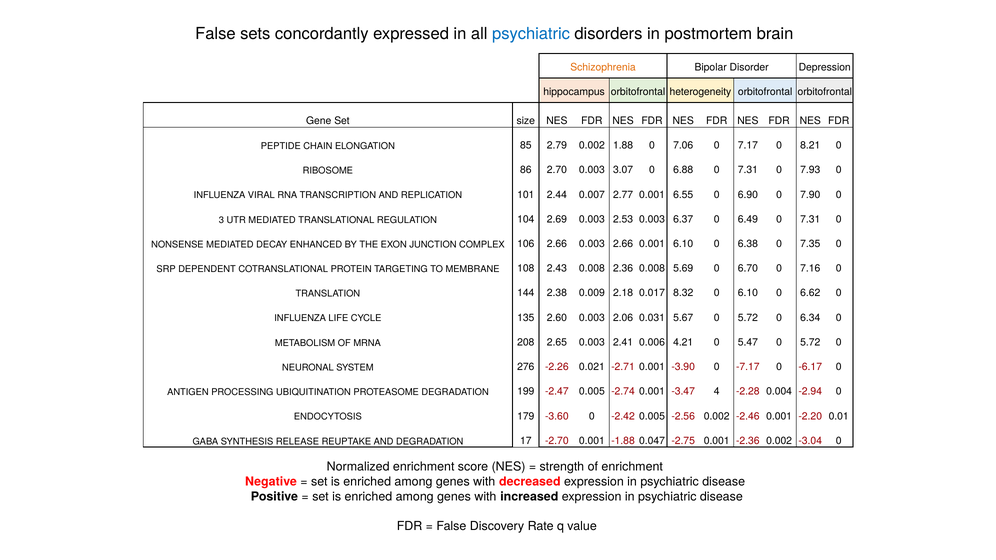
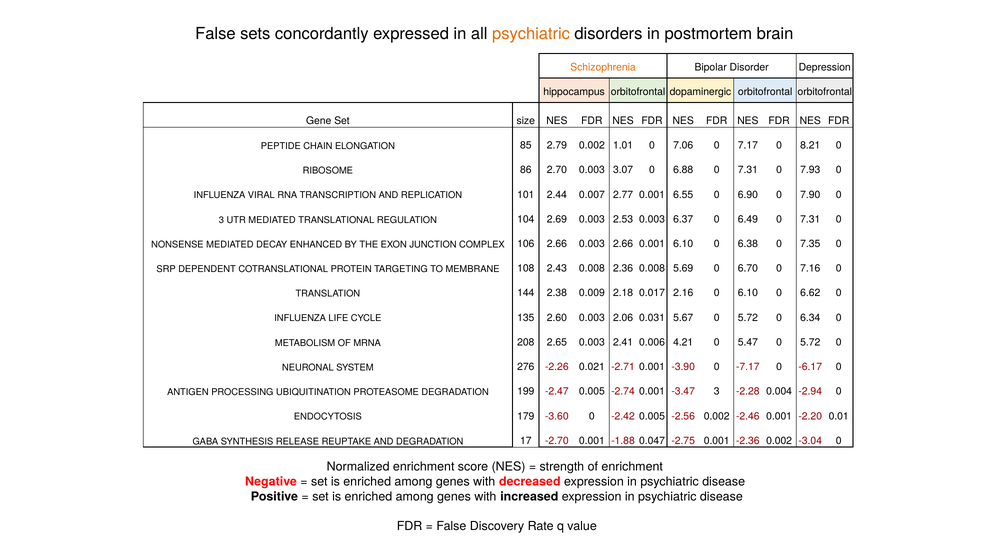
psychiatric colour: blue -> orange (531, 34)
heterogeneity: heterogeneity -> dopaminergic (700, 92)
1.88: 1.88 -> 1.01 (623, 146)
8.32: 8.32 -> 2.16 (683, 293)
-3.47 4: 4 -> 3 (717, 392)
